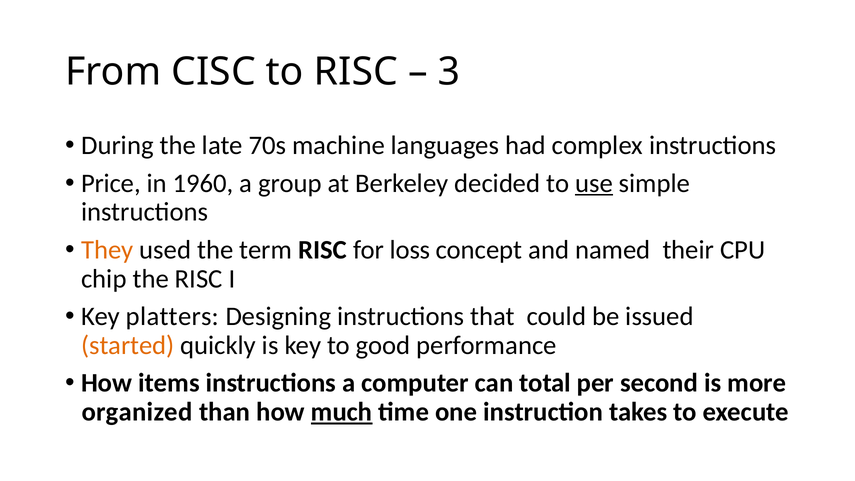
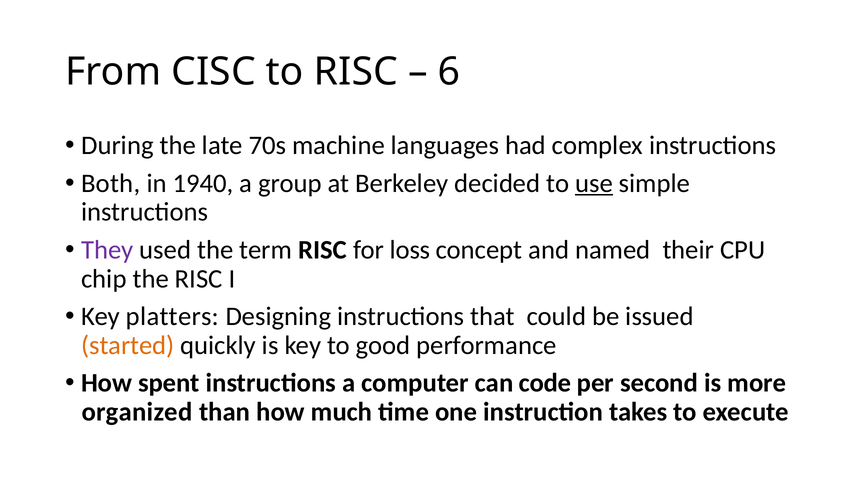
3: 3 -> 6 (449, 72)
Price: Price -> Both (111, 183)
1960: 1960 -> 1940 (203, 183)
They colour: orange -> purple (107, 250)
items: items -> spent (169, 383)
total: total -> code (545, 383)
much underline: present -> none (342, 412)
